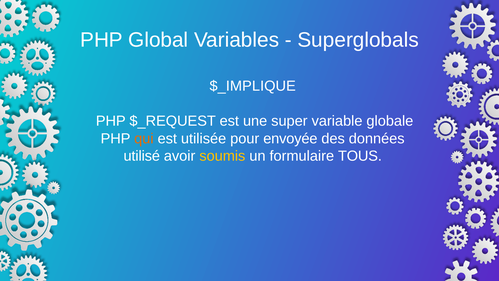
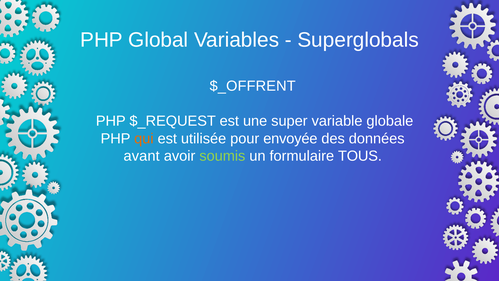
$_IMPLIQUE: $_IMPLIQUE -> $_OFFRENT (253, 86)
utilisé: utilisé -> avant (142, 156)
soumis colour: yellow -> light green (222, 156)
